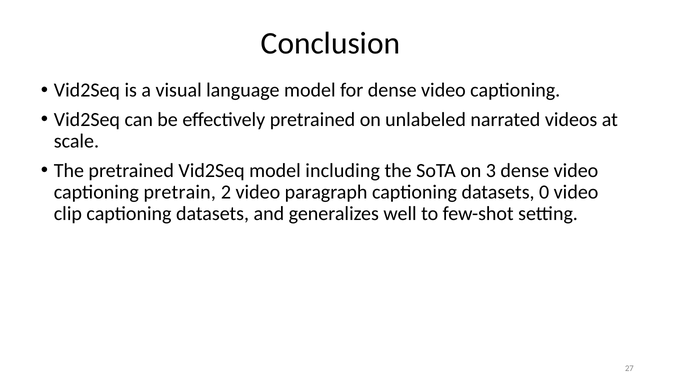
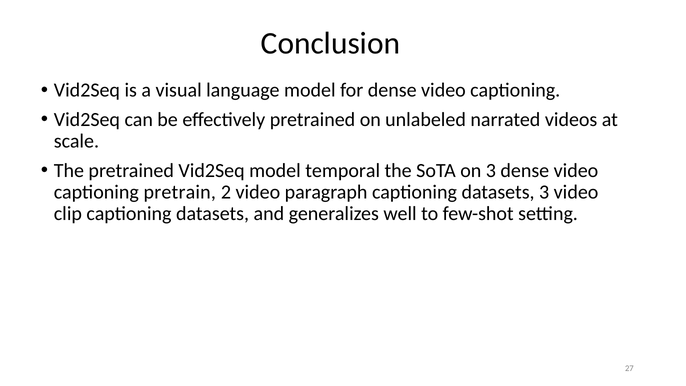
including: including -> temporal (343, 170)
datasets 0: 0 -> 3 (544, 192)
